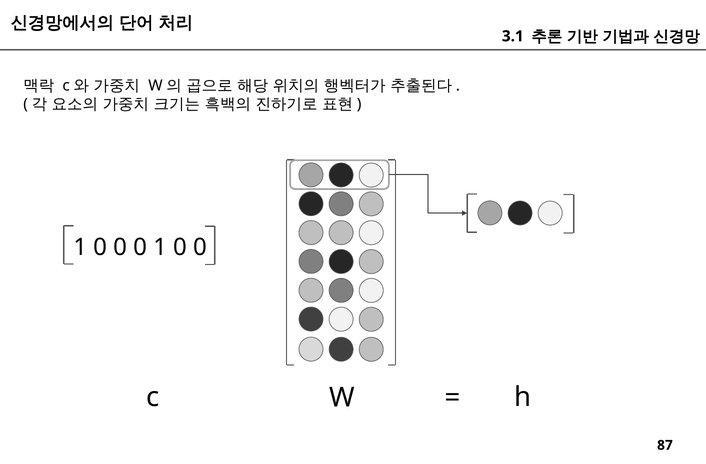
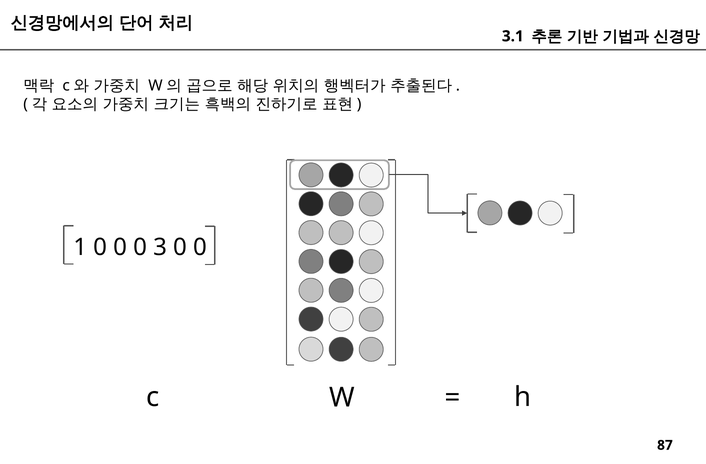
0 1: 1 -> 3 (160, 247)
